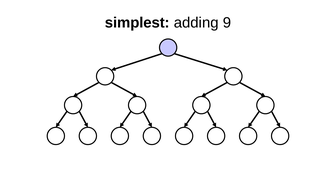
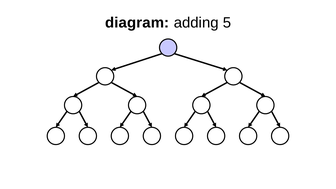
simplest: simplest -> diagram (137, 23)
adding 9: 9 -> 5 (227, 23)
